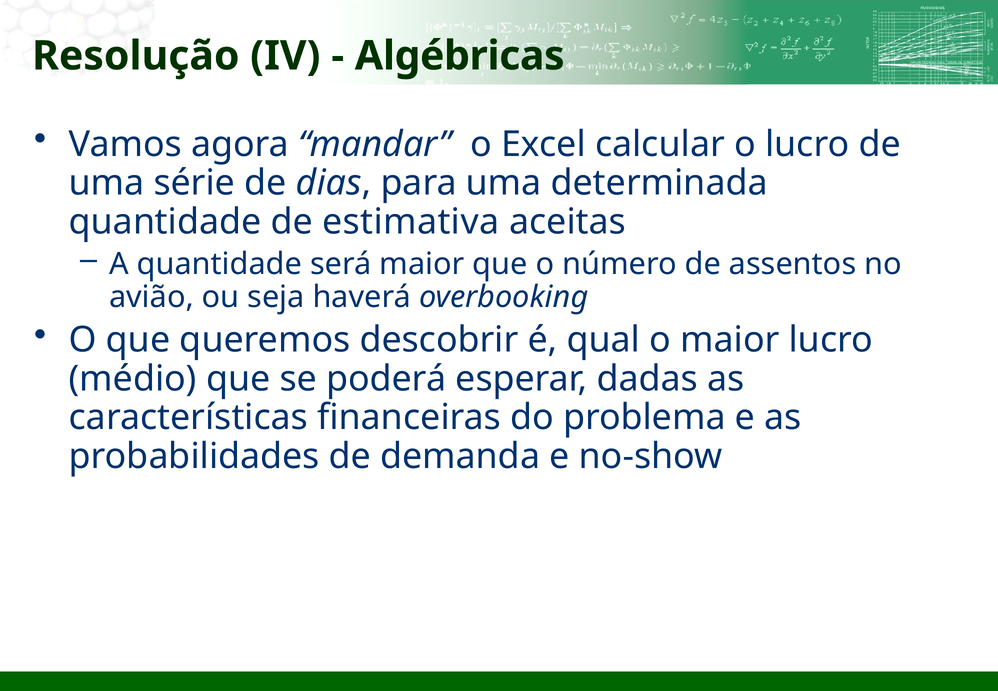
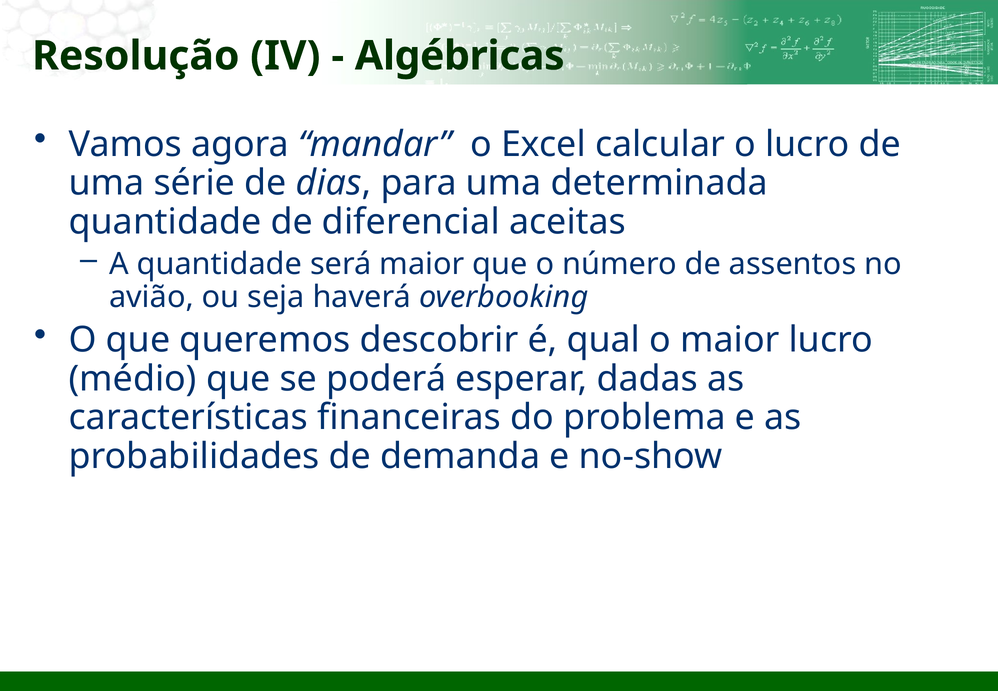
estimativa: estimativa -> diferencial (411, 222)
